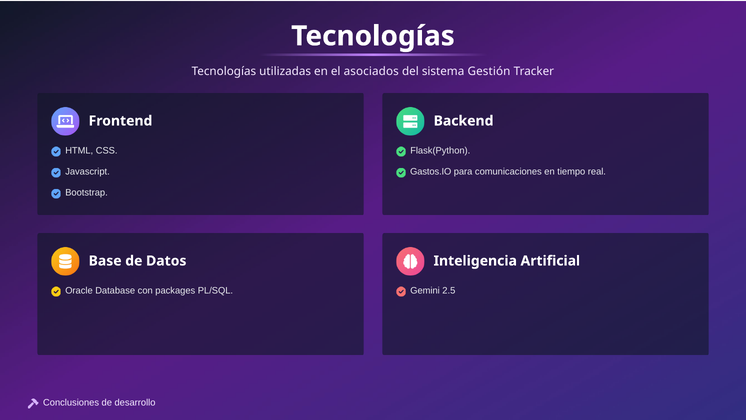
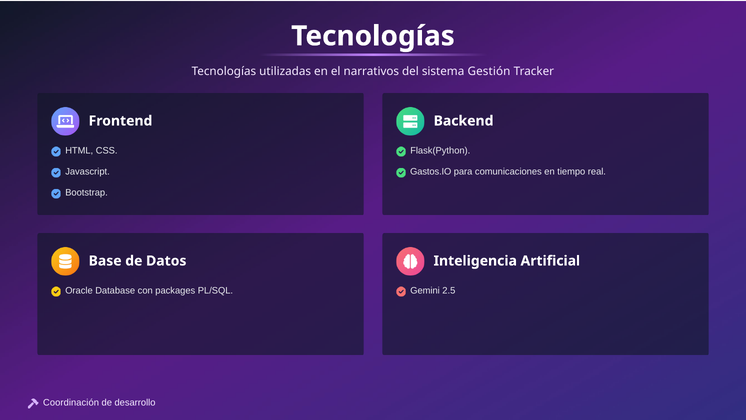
asociados: asociados -> narrativos (371, 72)
Conclusiones: Conclusiones -> Coordinación (71, 402)
